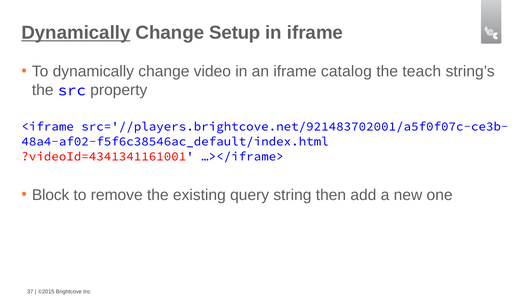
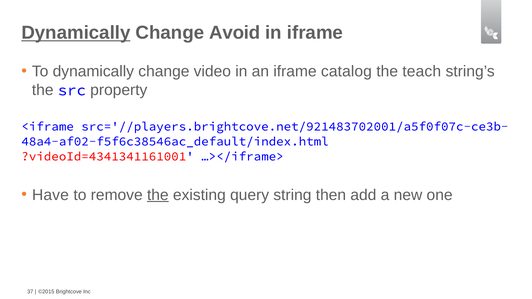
Setup: Setup -> Avoid (235, 33)
Block: Block -> Have (50, 195)
the underline: none -> present (158, 195)
